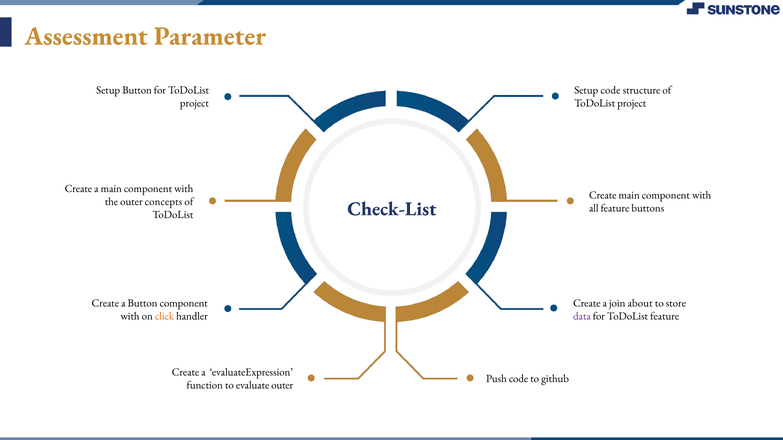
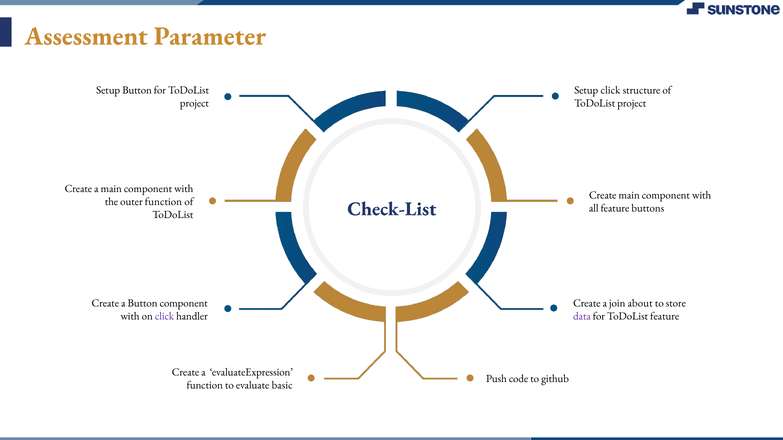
Setup code: code -> click (610, 90)
outer concepts: concepts -> function (163, 202)
click colour: orange -> purple (165, 316)
evaluate outer: outer -> basic (282, 386)
